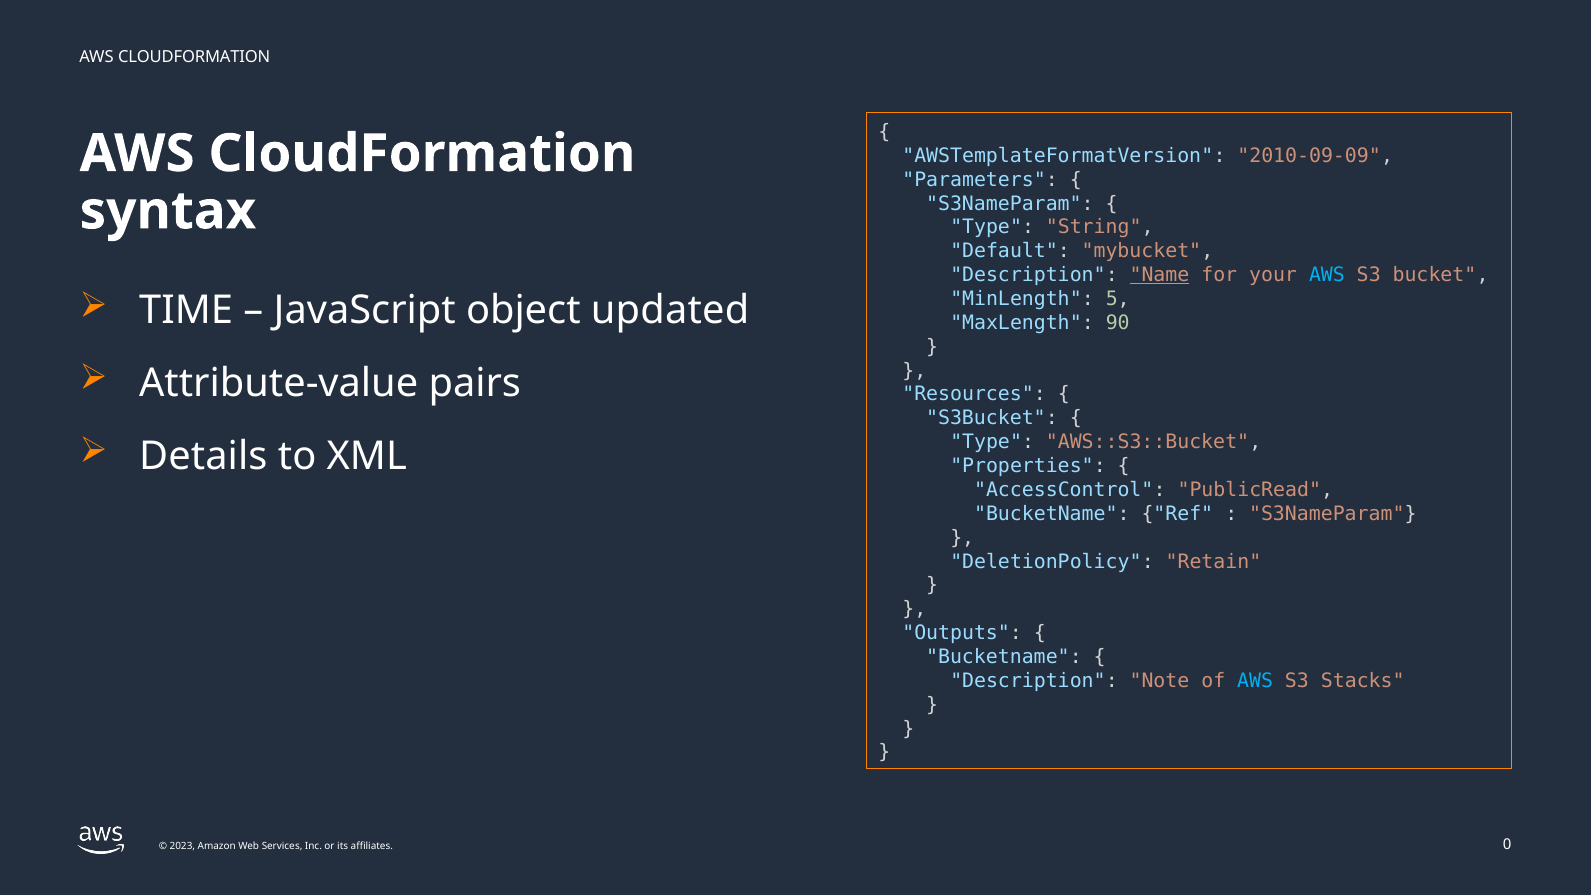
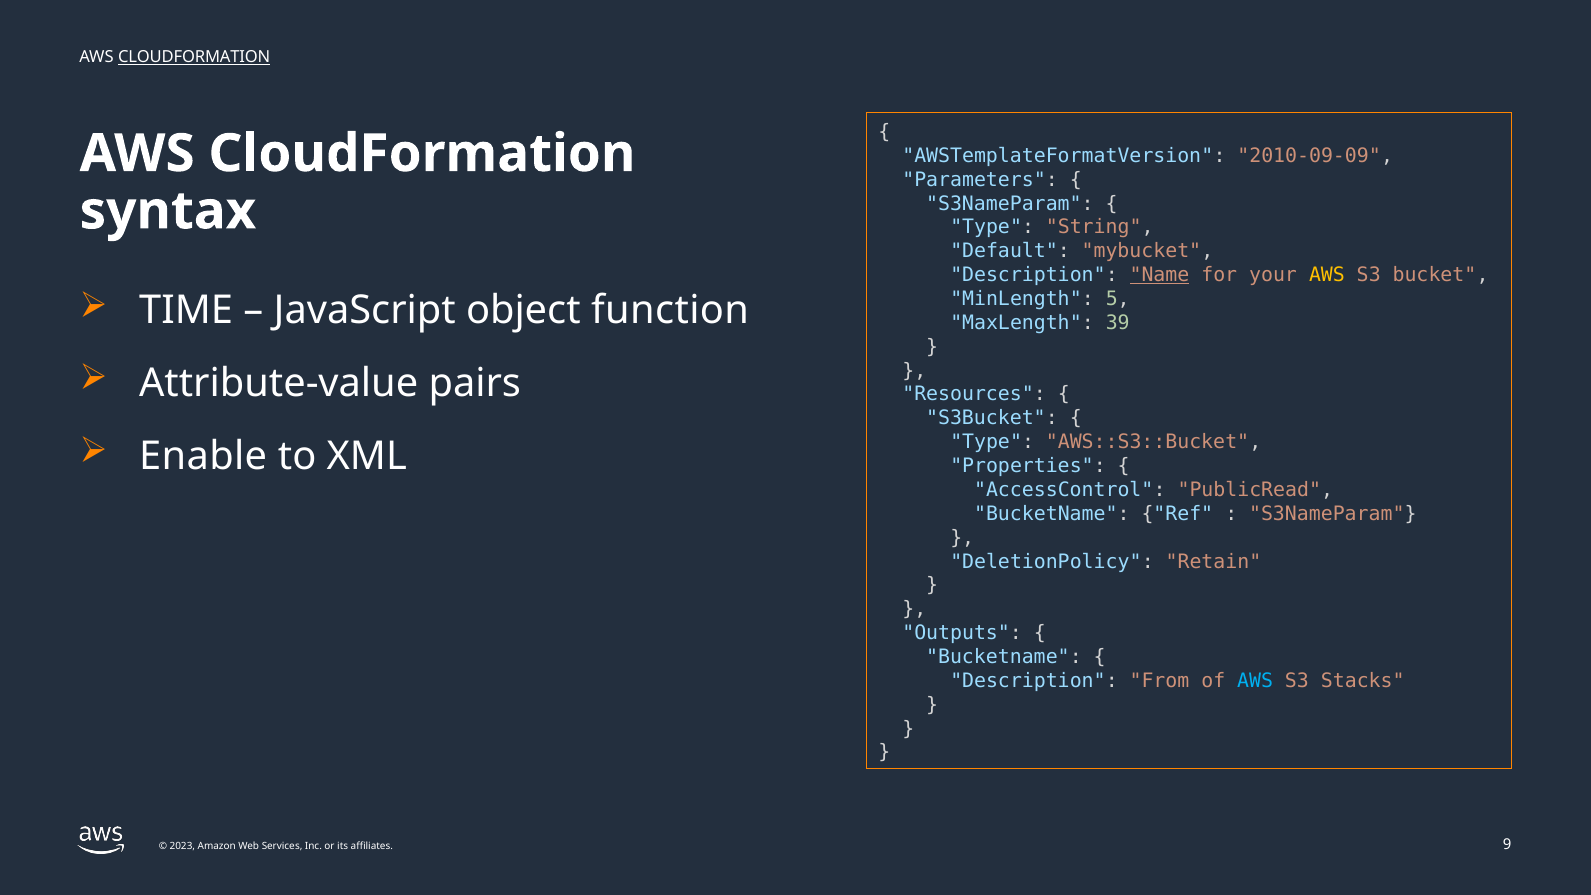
CLOUDFORMATION underline: none -> present (194, 57)
AWS colour: light blue -> yellow (1327, 275)
updated: updated -> function (670, 311)
90: 90 -> 39 (1118, 323)
Details: Details -> Enable (203, 456)
Note: Note -> From (1159, 681)
0: 0 -> 9 (1507, 844)
